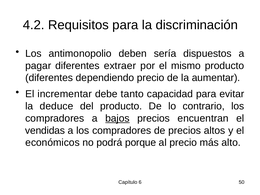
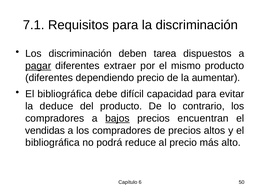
4.2: 4.2 -> 7.1 (34, 25)
Los antimonopolio: antimonopolio -> discriminación (80, 54)
sería: sería -> tarea (165, 54)
pagar underline: none -> present (38, 66)
incrementar: incrementar -> bibliográfica (65, 94)
tanto: tanto -> difícil (132, 94)
económicos: económicos -> bibliográfica (53, 143)
porque: porque -> reduce (141, 143)
